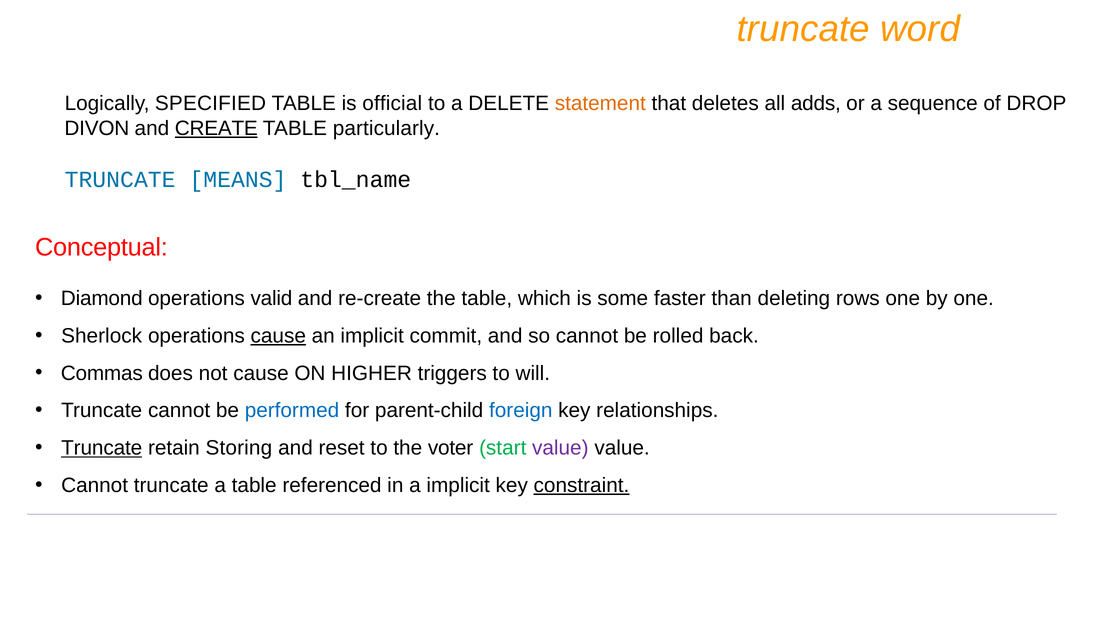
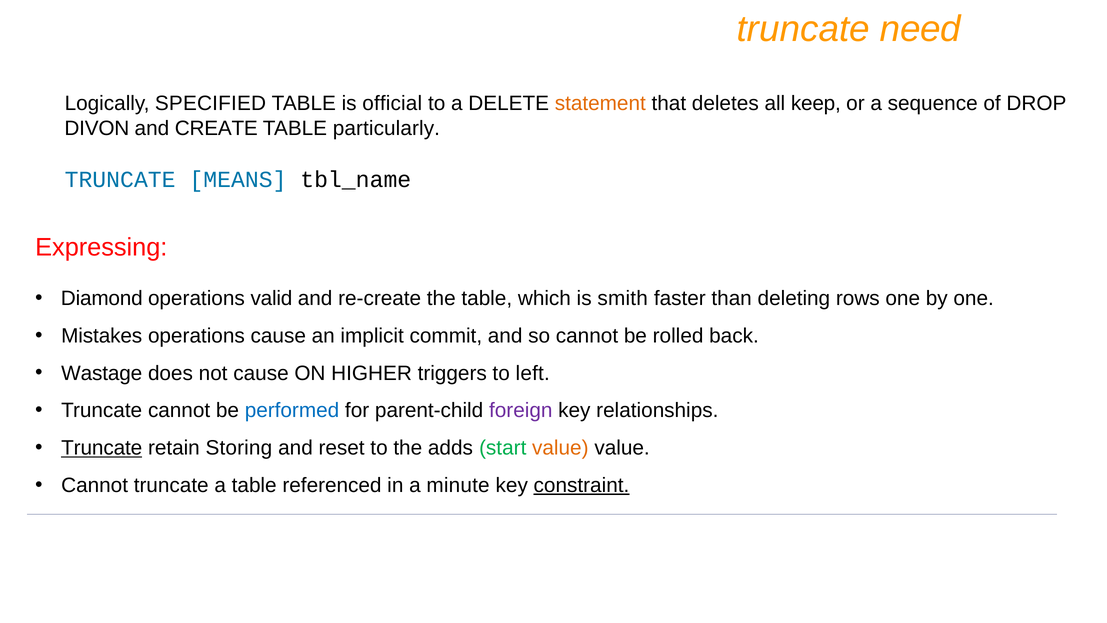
word: word -> need (920, 29)
adds: adds -> keep (816, 103)
CREATE underline: present -> none (216, 128)
Conceptual: Conceptual -> Expressing (101, 247)
some: some -> smith (623, 298)
Sherlock: Sherlock -> Mistakes (102, 336)
cause underline: present -> none (278, 336)
Commas: Commas -> Wastage (102, 373)
will: will -> left (533, 373)
foreign colour: blue -> purple (521, 410)
voter: voter -> adds (450, 448)
value colour: purple -> orange (560, 448)
a implicit: implicit -> minute (458, 485)
